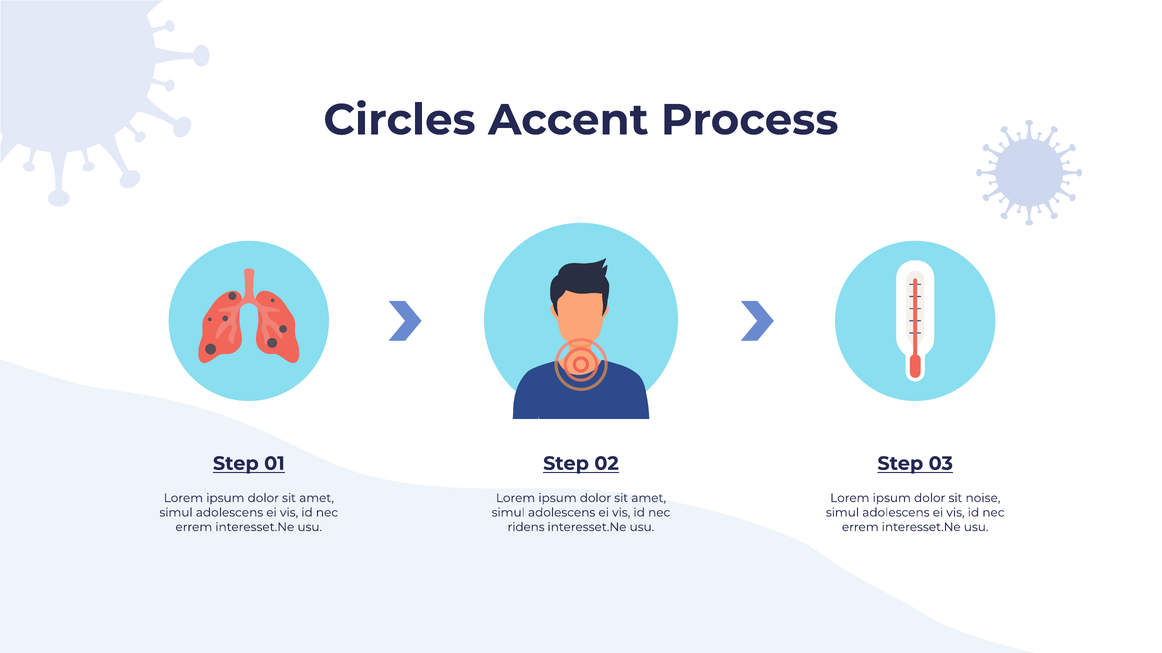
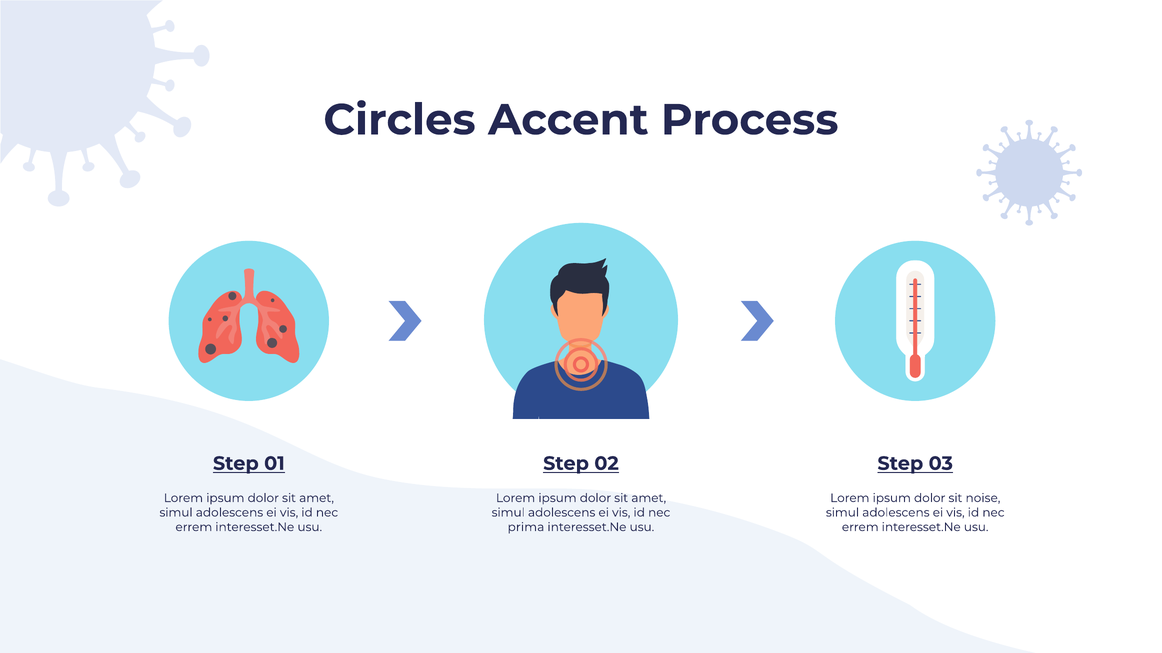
ridens: ridens -> prima (526, 528)
